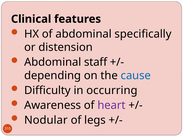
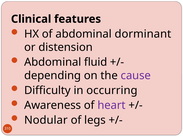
specifically: specifically -> dorminant (143, 34)
staff: staff -> fluid (96, 62)
cause colour: blue -> purple (136, 76)
